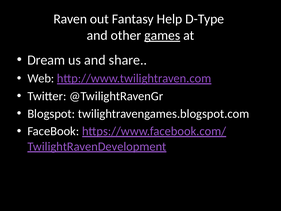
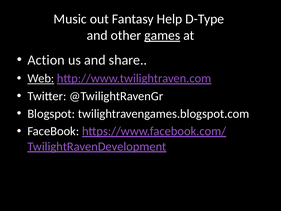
Raven: Raven -> Music (70, 19)
Dream: Dream -> Action (46, 60)
Web underline: none -> present (41, 78)
